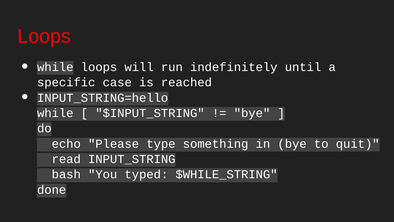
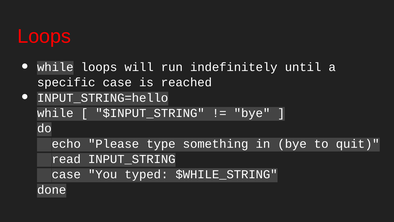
bash: bash -> case (66, 174)
